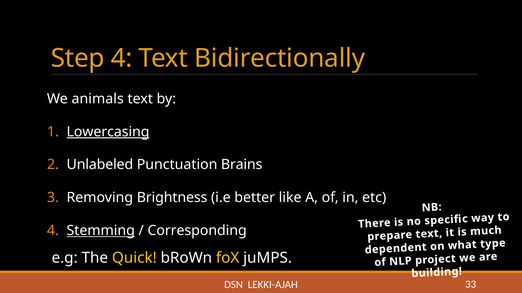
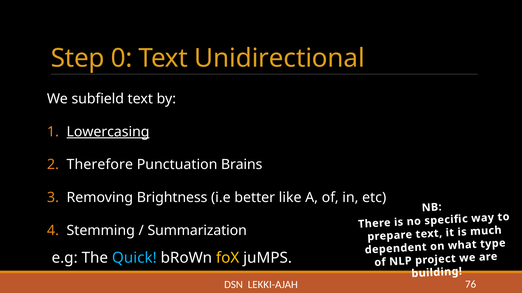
Step 4: 4 -> 0 (122, 58)
Bidirectionally: Bidirectionally -> Unidirectional (280, 58)
animals: animals -> subfield (98, 99)
Unlabeled: Unlabeled -> Therefore (100, 165)
Stemming underline: present -> none (101, 231)
Corresponding: Corresponding -> Summarization (197, 231)
Quick colour: yellow -> light blue (134, 258)
33: 33 -> 76 (471, 285)
